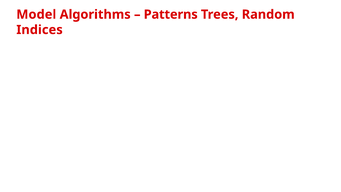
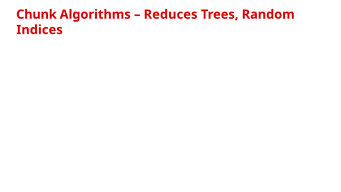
Model: Model -> Chunk (36, 14)
Patterns: Patterns -> Reduces (171, 14)
